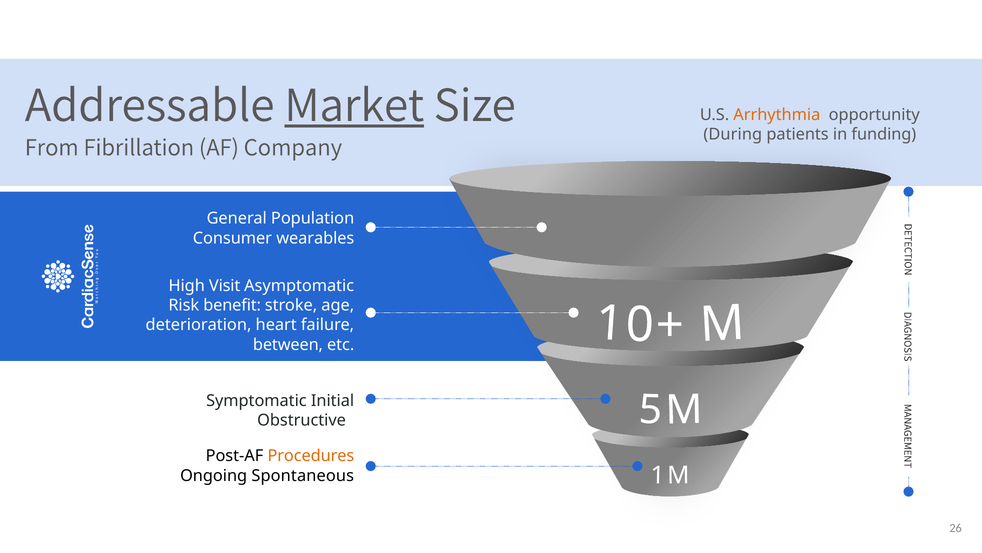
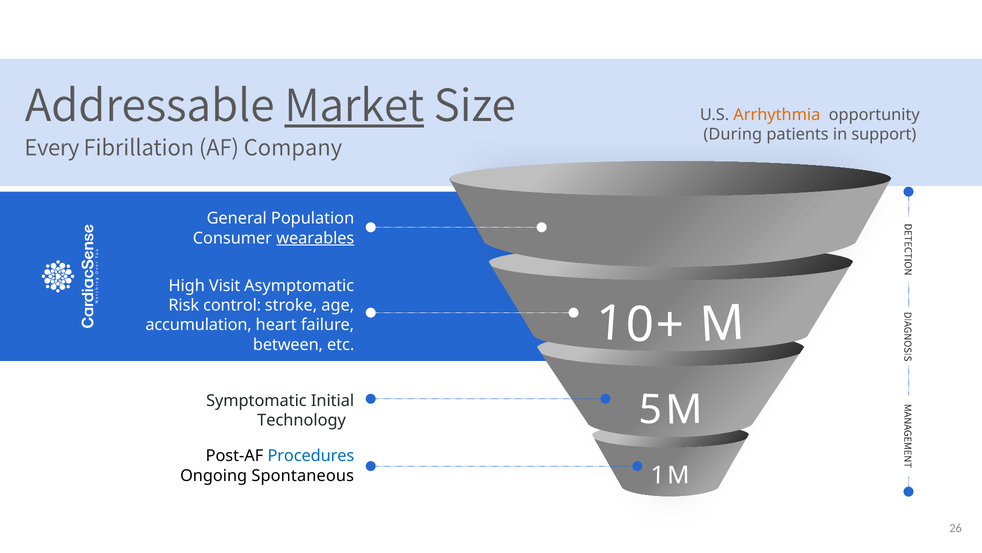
funding: funding -> support (884, 134)
From: From -> Every (52, 147)
wearables underline: none -> present (315, 238)
benefit: benefit -> control (232, 305)
deterioration: deterioration -> accumulation (199, 325)
Obstructive: Obstructive -> Technology (302, 420)
Procedures colour: orange -> blue (311, 455)
